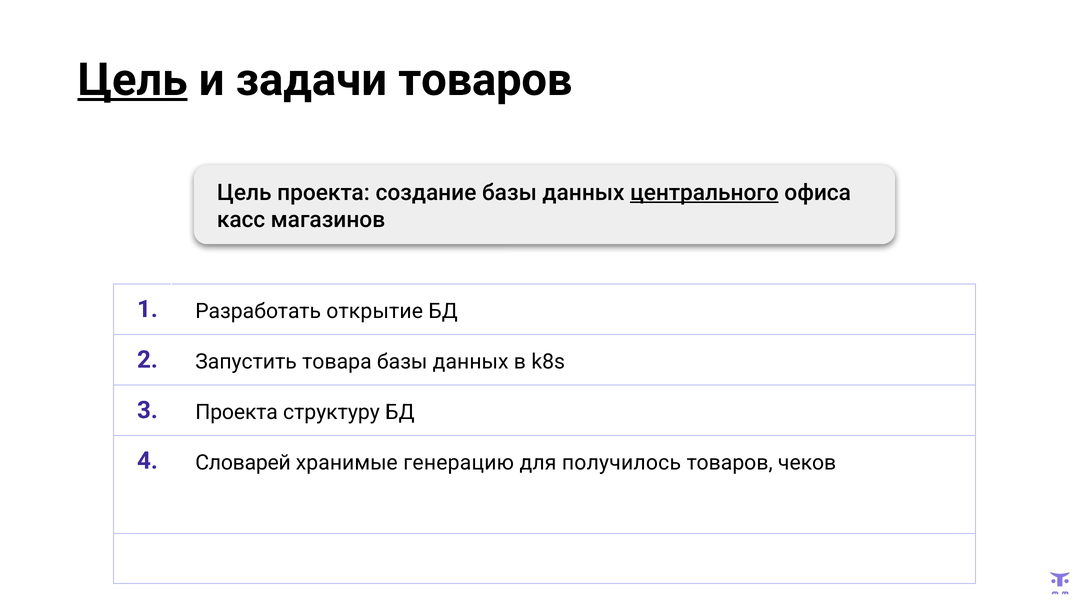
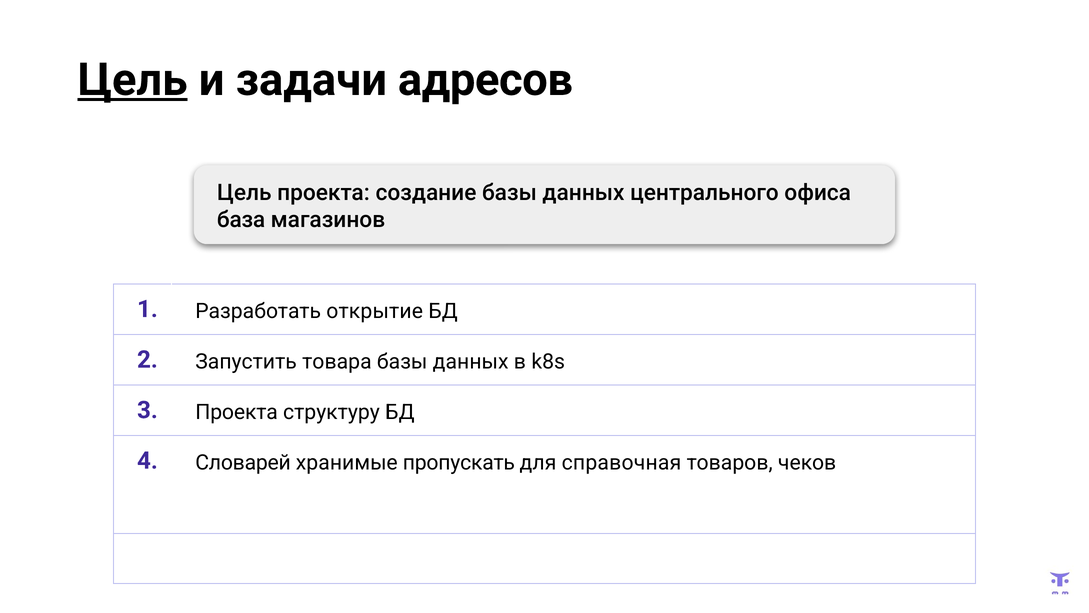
задачи товаров: товаров -> адресов (485, 80)
центрального underline: present -> none (704, 192)
касс: касс -> база (241, 220)
генерацию: генерацию -> пропускать (459, 463)
получилось: получилось -> справочная (621, 463)
